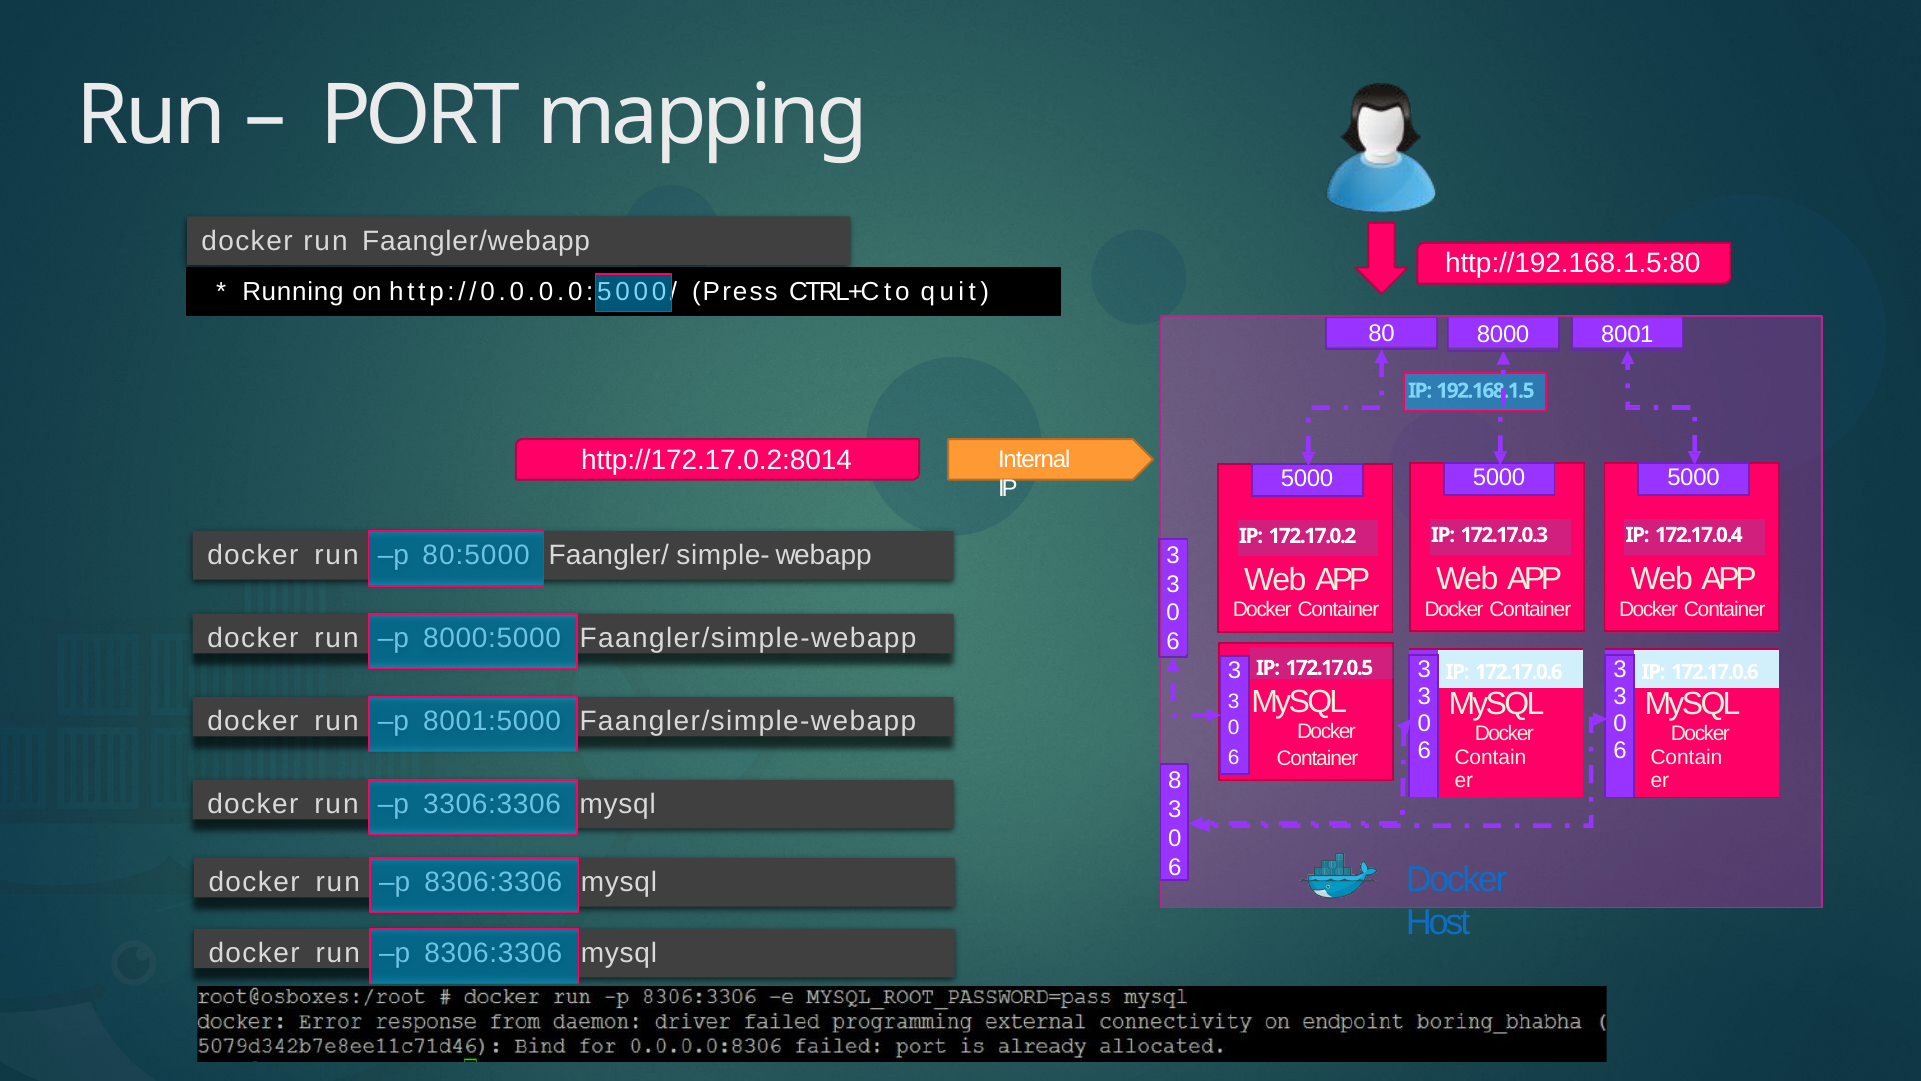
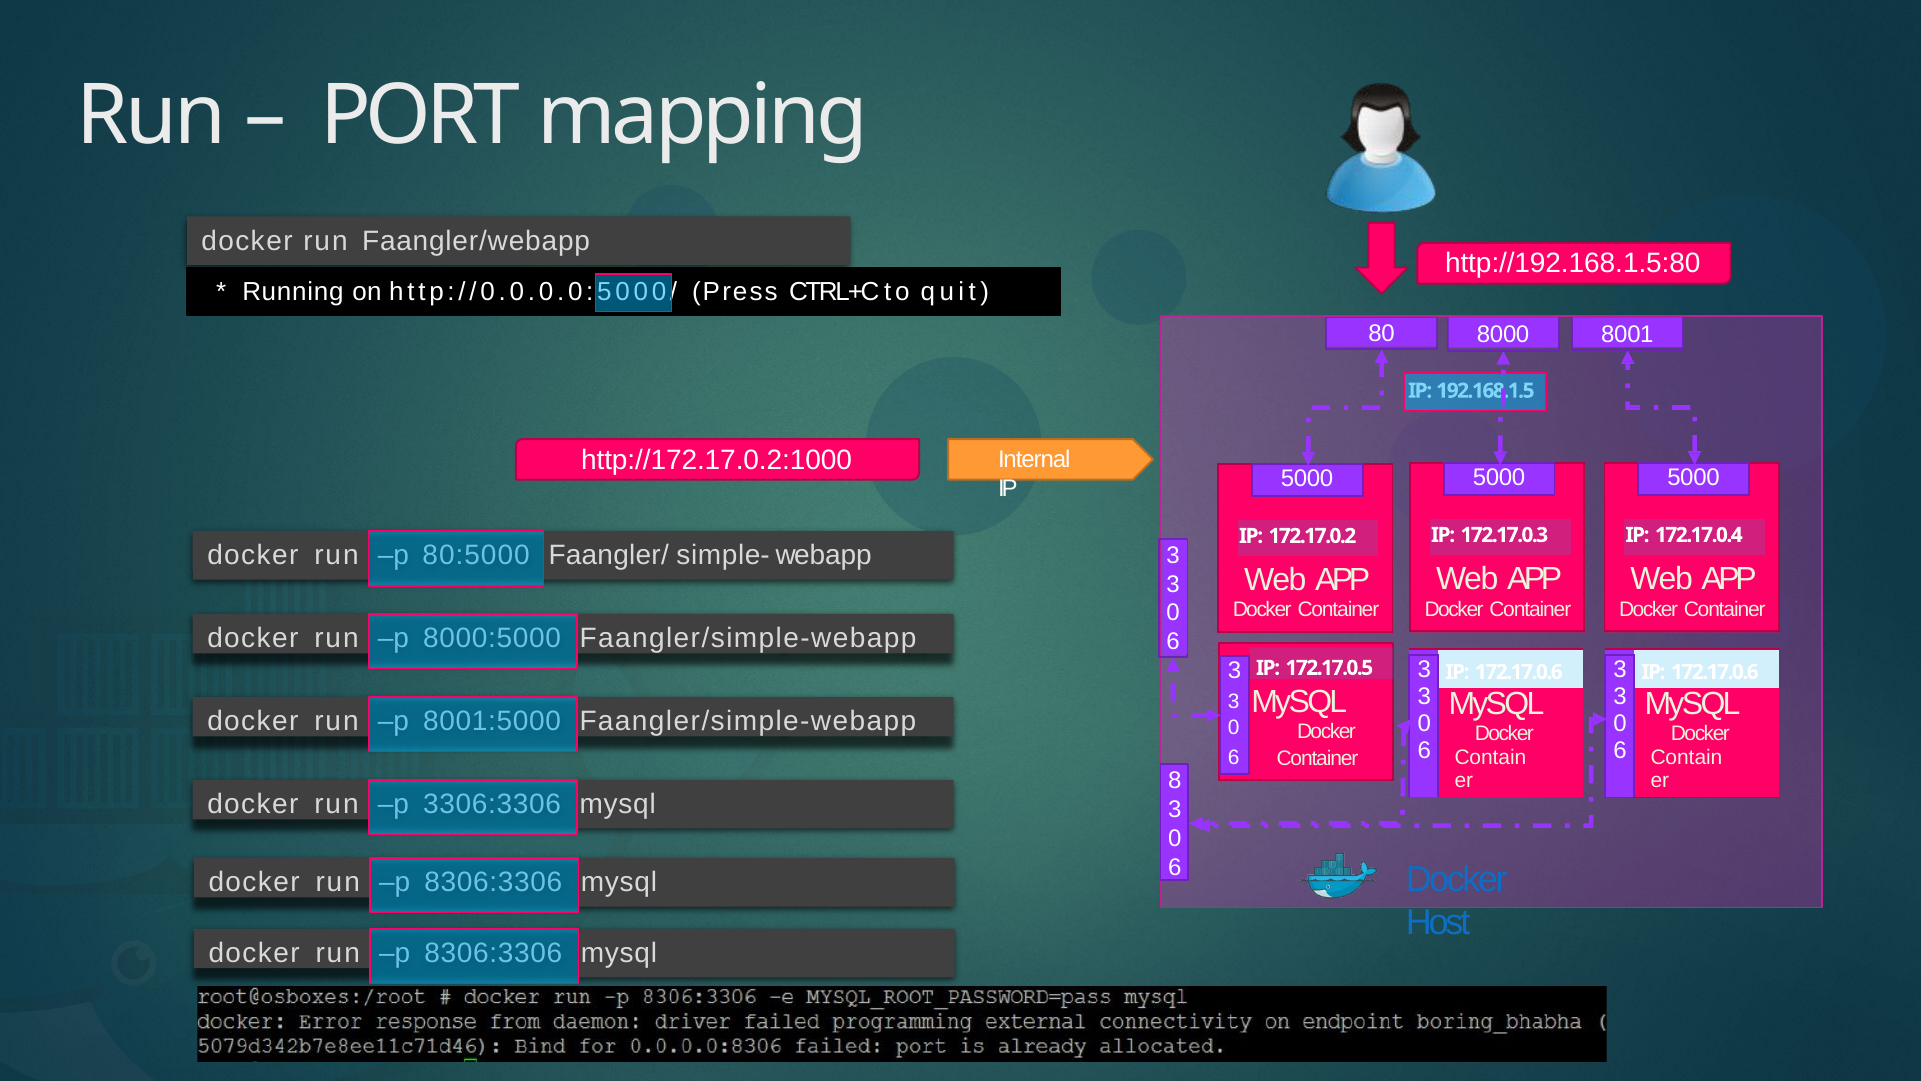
http://172.17.0.2:8014: http://172.17.0.2:8014 -> http://172.17.0.2:1000 (717, 460)
